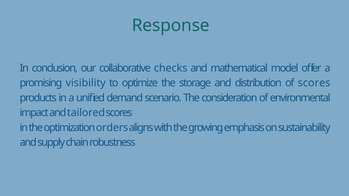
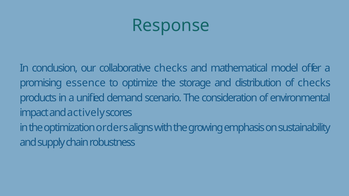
visibility: visibility -> essence (86, 83)
of scores: scores -> checks (314, 83)
tailored: tailored -> actively (86, 113)
